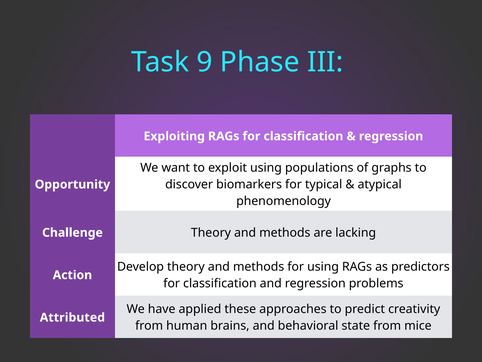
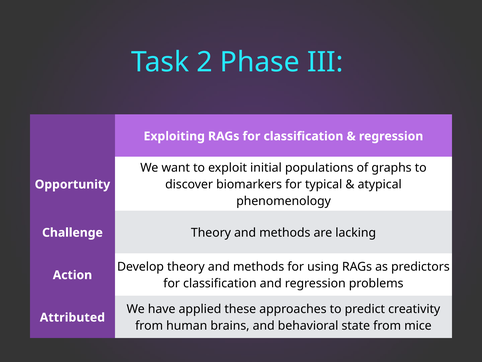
9: 9 -> 2 (205, 62)
exploit using: using -> initial (266, 167)
